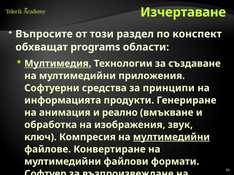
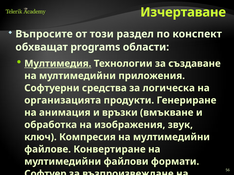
принципи: принципи -> логическа (169, 88)
информацията: информацията -> организацията (63, 101)
реално: реално -> връзки (120, 113)
мултимедийни underline: present -> none (171, 137)
